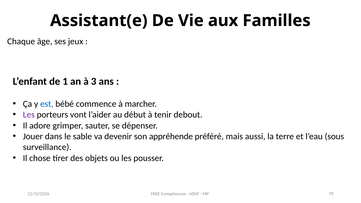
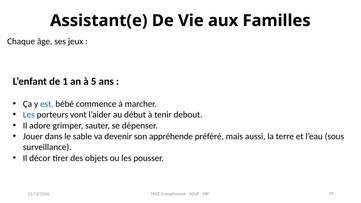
3: 3 -> 5 (94, 81)
Les colour: purple -> blue (29, 115)
chose: chose -> décor (40, 158)
